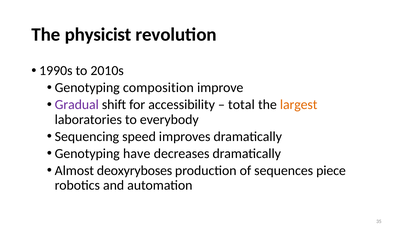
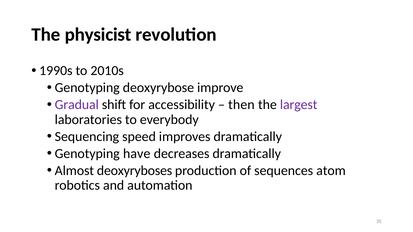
composition: composition -> deoxyrybose (158, 88)
total: total -> then (241, 105)
largest colour: orange -> purple (299, 105)
piece: piece -> atom (331, 171)
